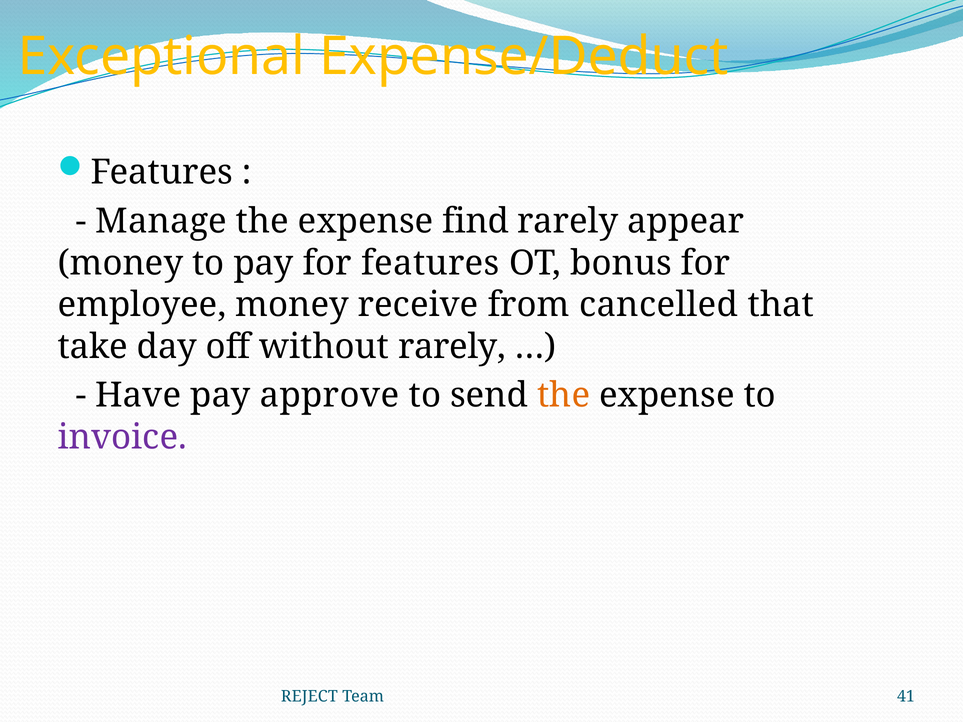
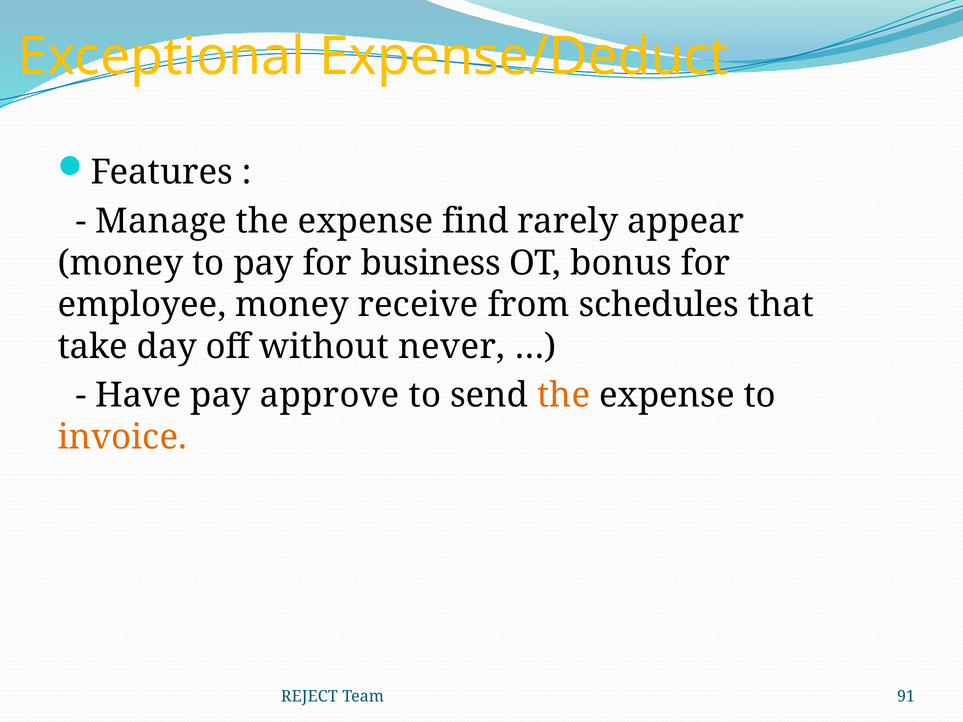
for features: features -> business (431, 263)
cancelled: cancelled -> schedules (659, 305)
without rarely: rarely -> never (452, 347)
invoice colour: purple -> orange (122, 437)
41: 41 -> 91 (906, 697)
